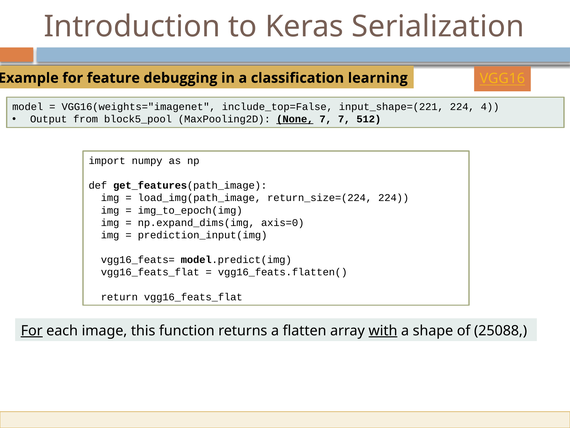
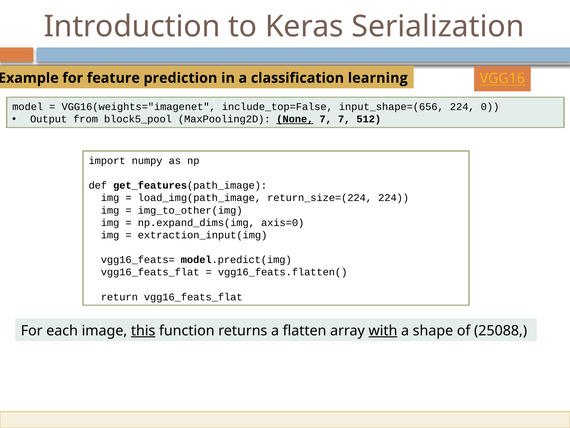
debugging: debugging -> prediction (180, 78)
input_shape=(221: input_shape=(221 -> input_shape=(656 (391, 107)
4: 4 -> 0 (490, 107)
img_to_epoch(img: img_to_epoch(img -> img_to_other(img (190, 210)
prediction_input(img: prediction_input(img -> extraction_input(img (203, 235)
For underline: present -> none (32, 330)
this underline: none -> present (143, 330)
